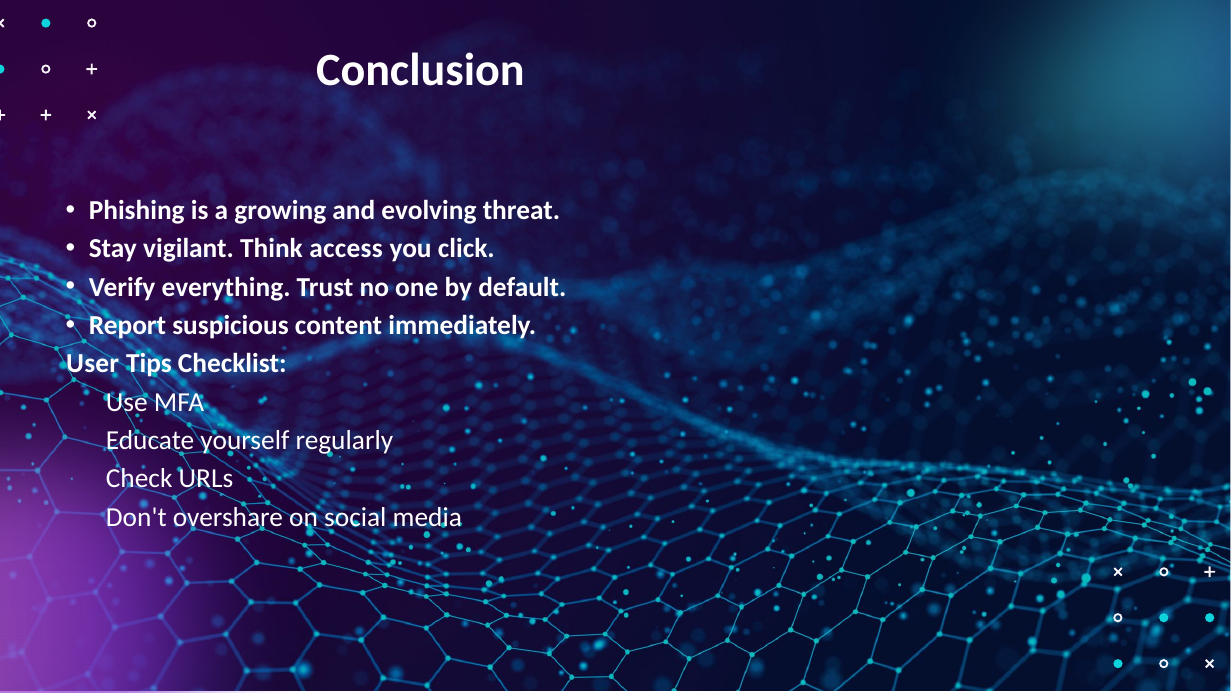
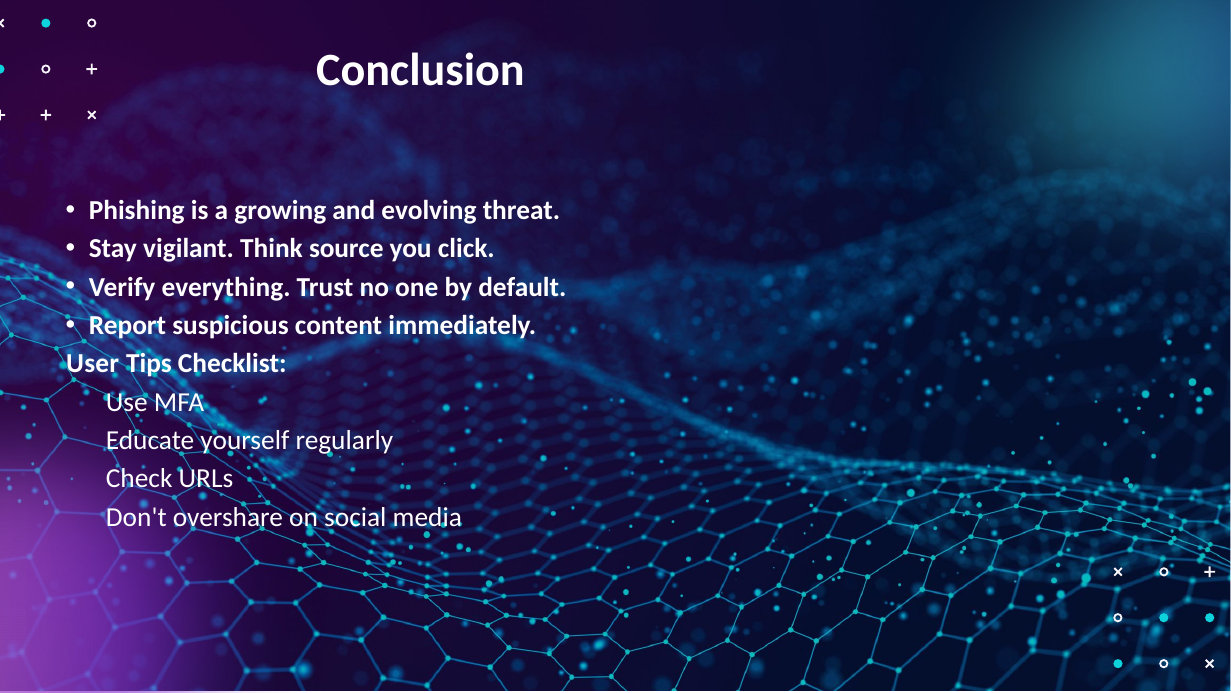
access: access -> source (346, 249)
